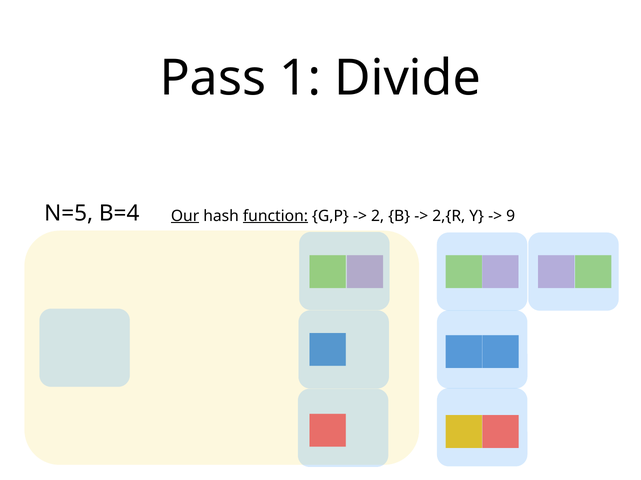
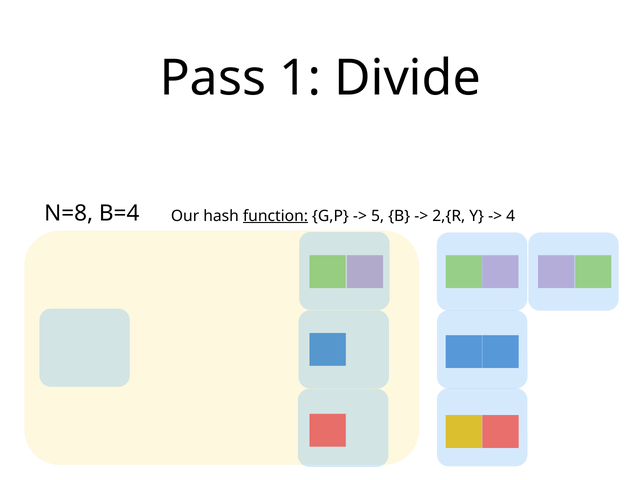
N=5: N=5 -> N=8 (69, 214)
Our underline: present -> none (185, 216)
2: 2 -> 5 (378, 216)
9: 9 -> 4 (511, 216)
